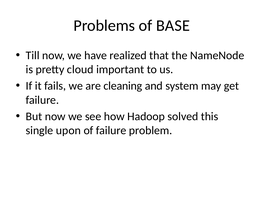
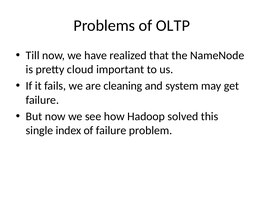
BASE: BASE -> OLTP (173, 26)
upon: upon -> index (68, 130)
